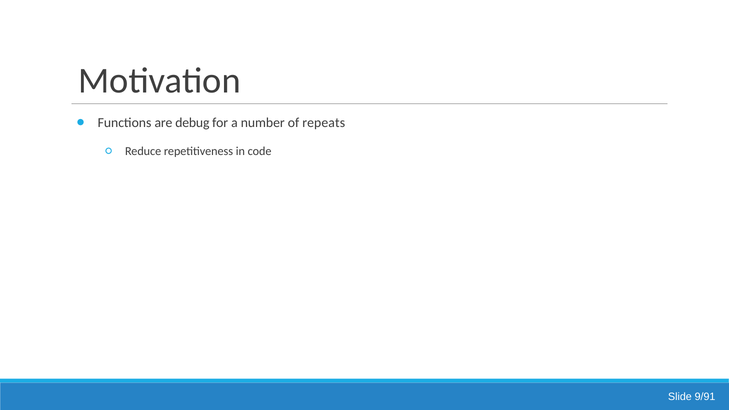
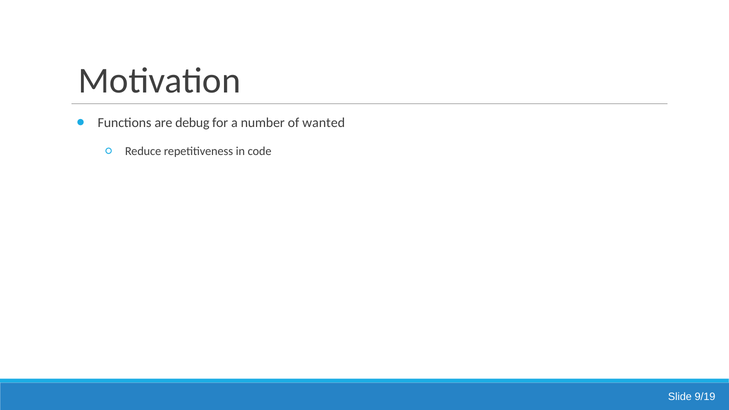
repeats: repeats -> wanted (324, 123)
9/91: 9/91 -> 9/19 (705, 397)
